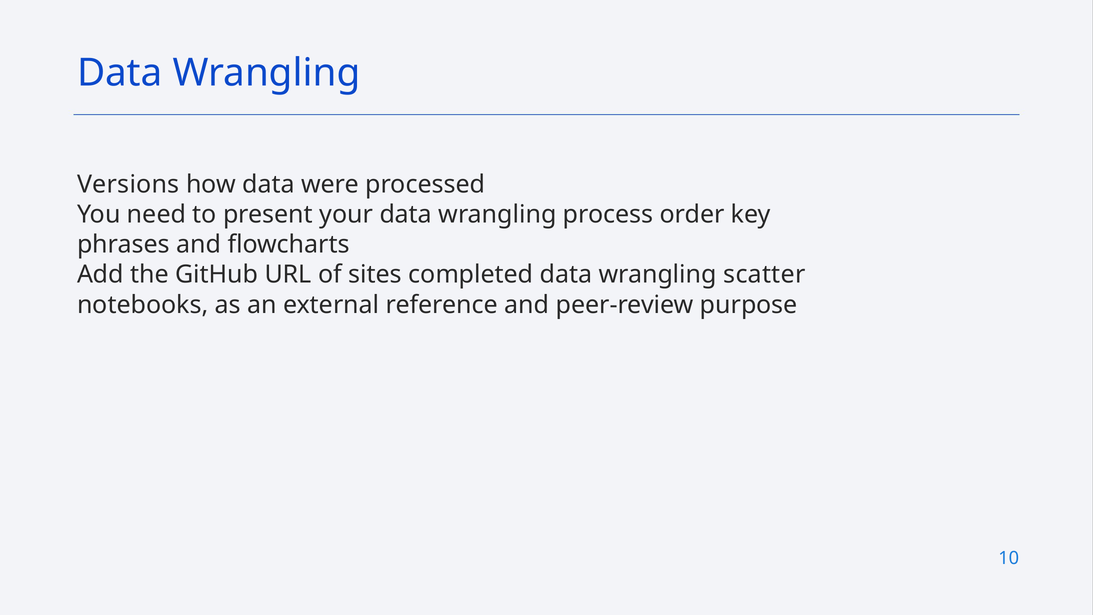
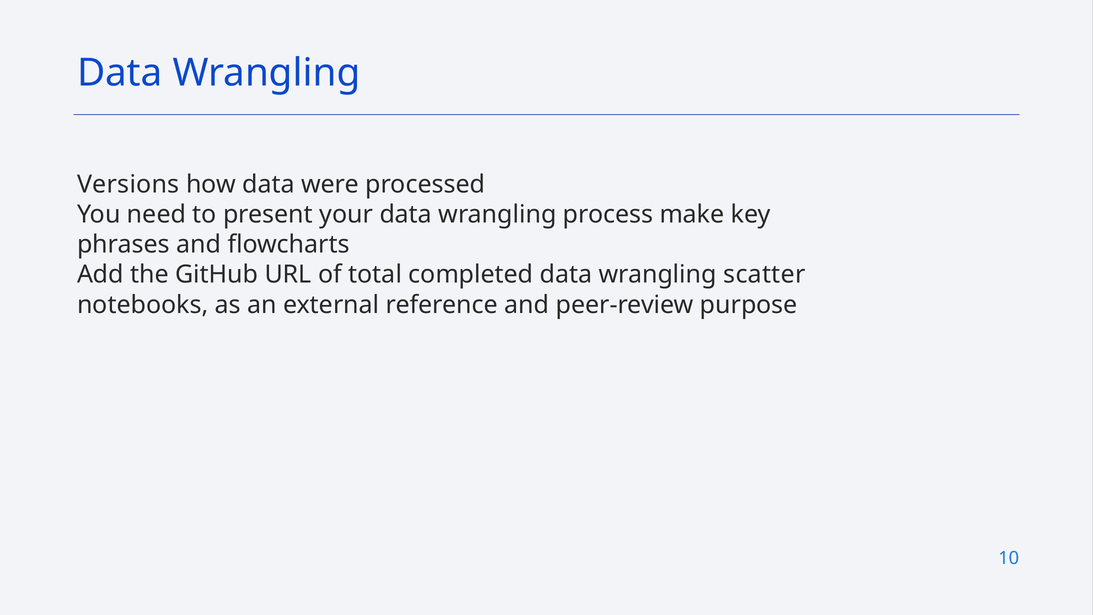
order: order -> make (692, 215)
sites: sites -> total (375, 275)
